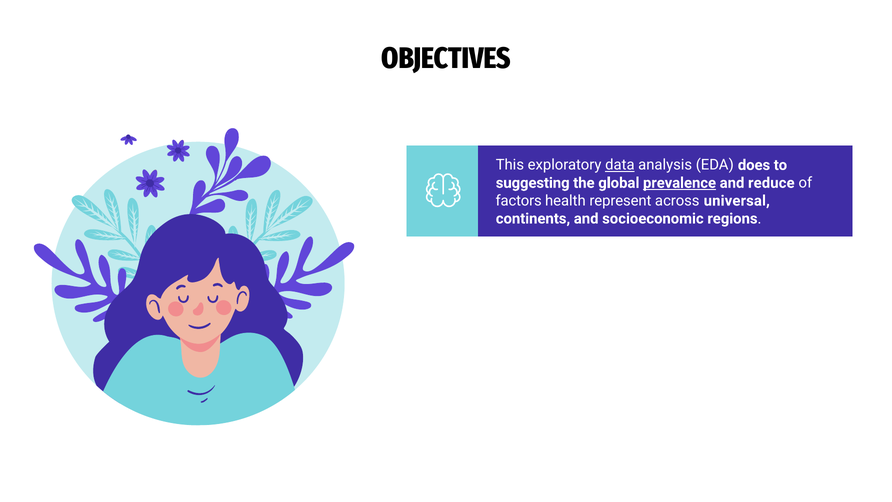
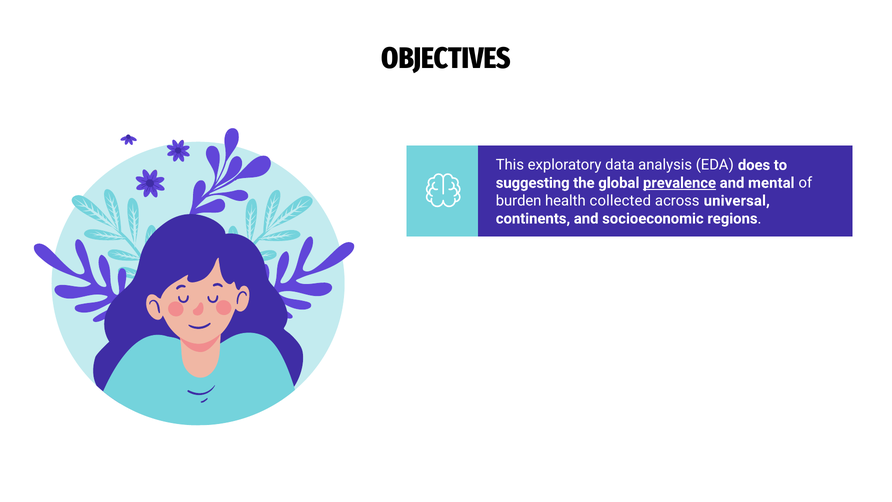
data underline: present -> none (620, 165)
reduce: reduce -> mental (771, 183)
factors: factors -> burden (519, 201)
represent: represent -> collected (620, 201)
